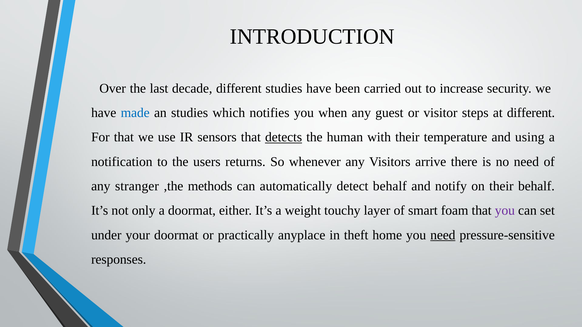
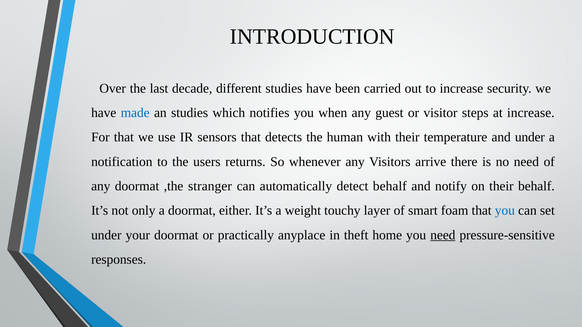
at different: different -> increase (531, 113)
detects underline: present -> none (284, 137)
and using: using -> under (530, 137)
any stranger: stranger -> doormat (137, 186)
methods: methods -> stranger (210, 186)
you colour: purple -> blue (505, 211)
